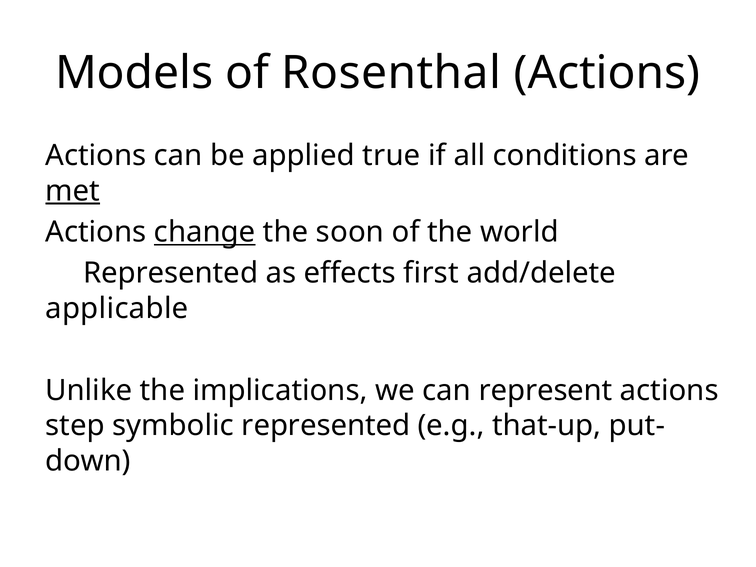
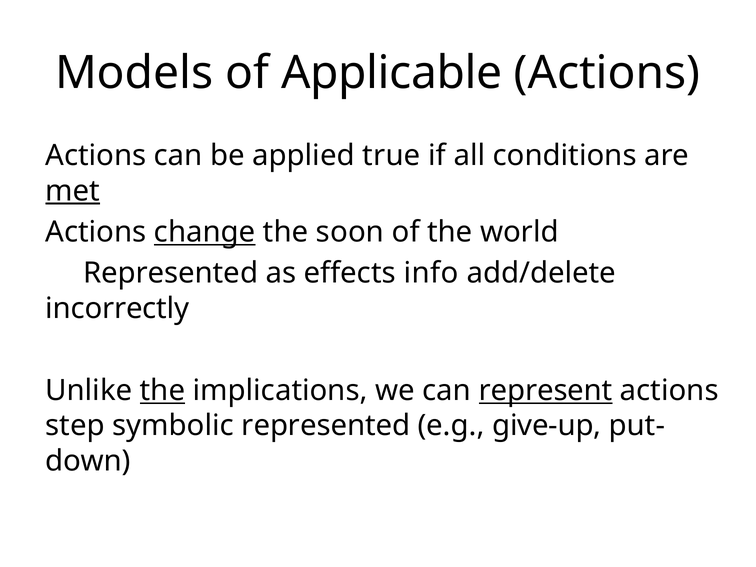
Rosenthal: Rosenthal -> Applicable (392, 73)
first: first -> info (431, 273)
applicable: applicable -> incorrectly (117, 308)
the underline: none -> present (163, 391)
represent underline: none -> present (546, 391)
that-up: that-up -> give-up (547, 426)
